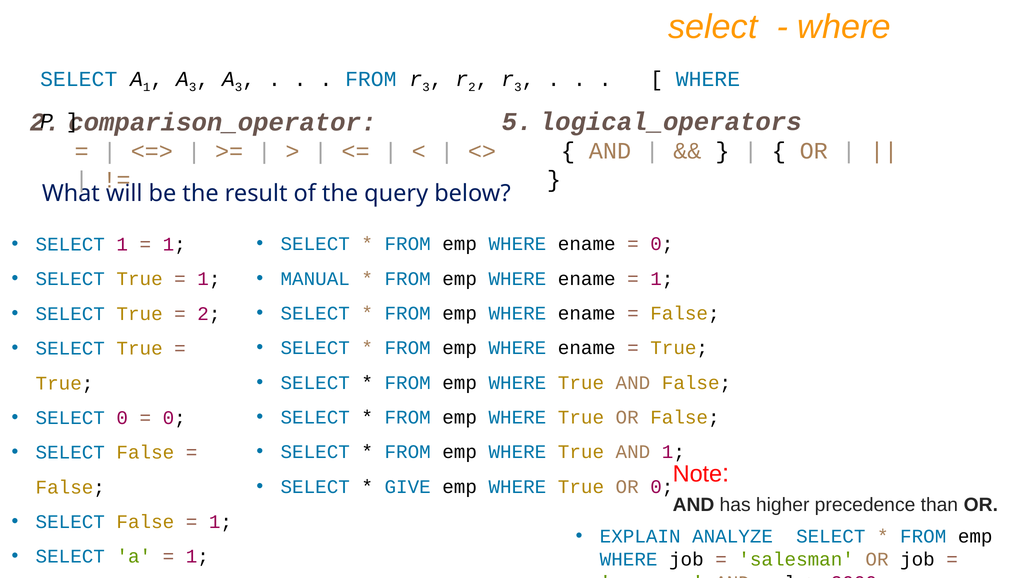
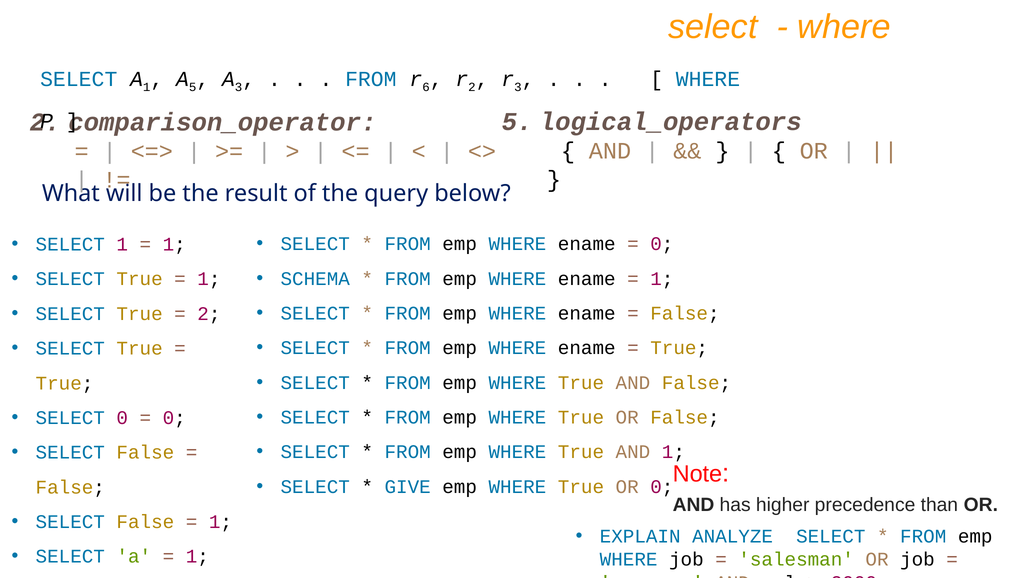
3: 3 -> 5 (193, 87)
3: 3 -> 6 (426, 87)
MANUAL: MANUAL -> SCHEMA (315, 279)
